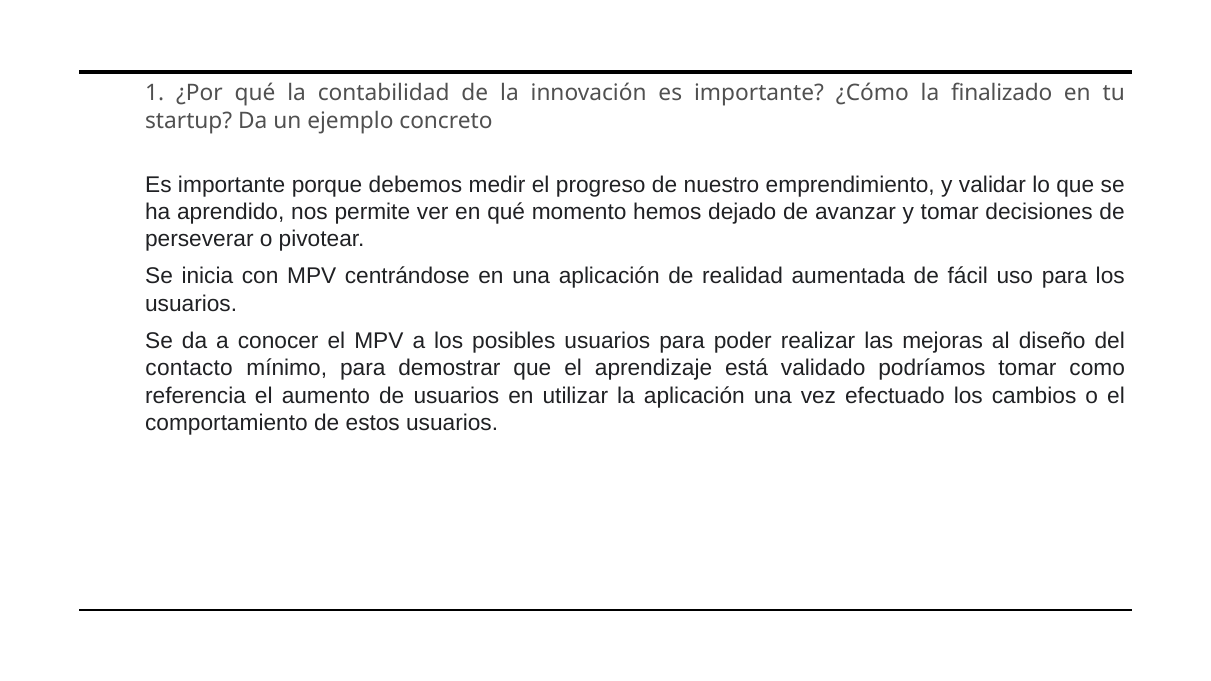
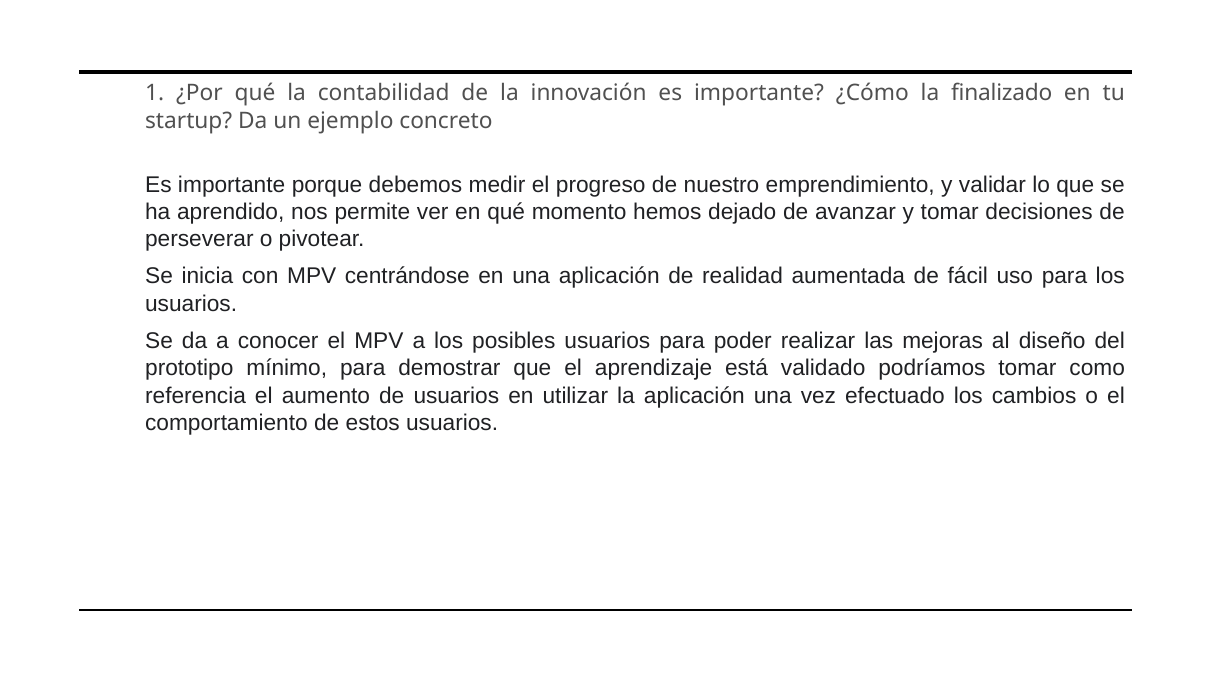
contacto: contacto -> prototipo (189, 368)
